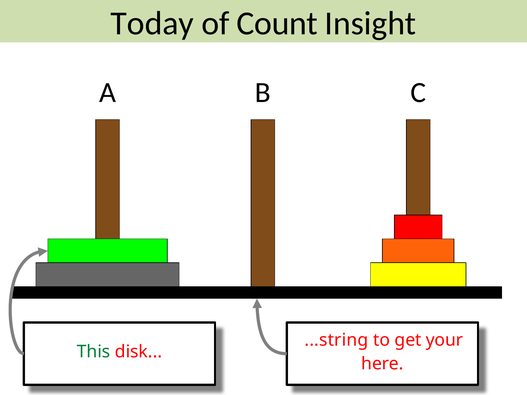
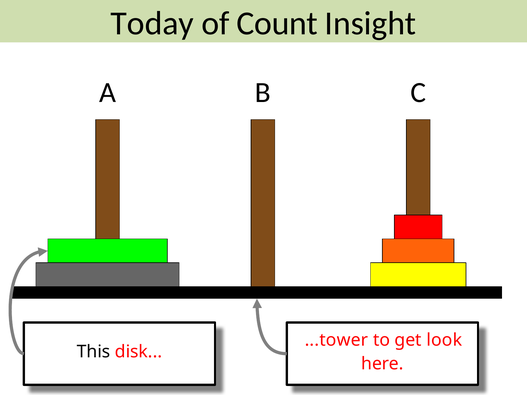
...string: ...string -> ...tower (336, 340)
your: your -> look (444, 340)
This colour: green -> black (94, 352)
